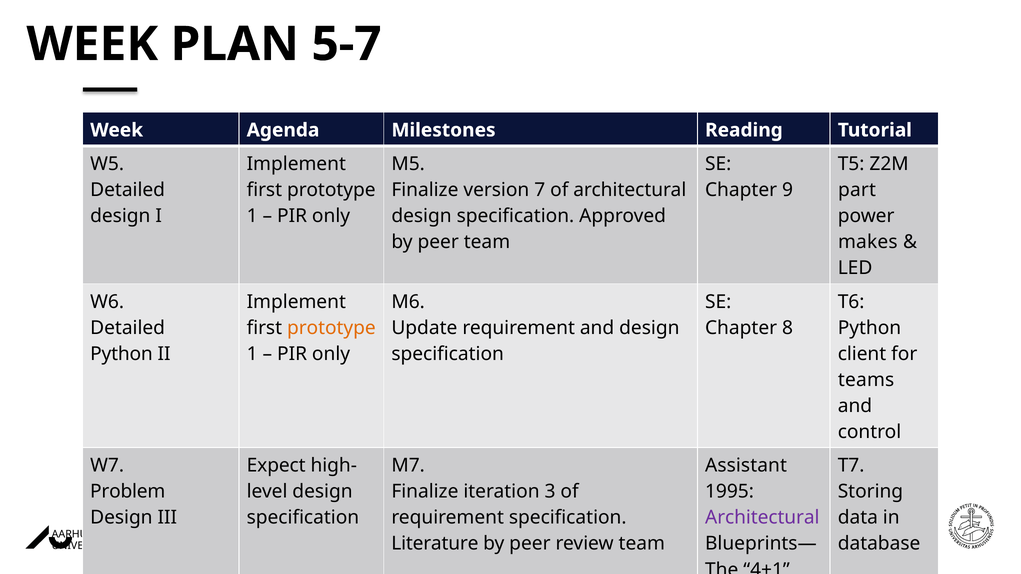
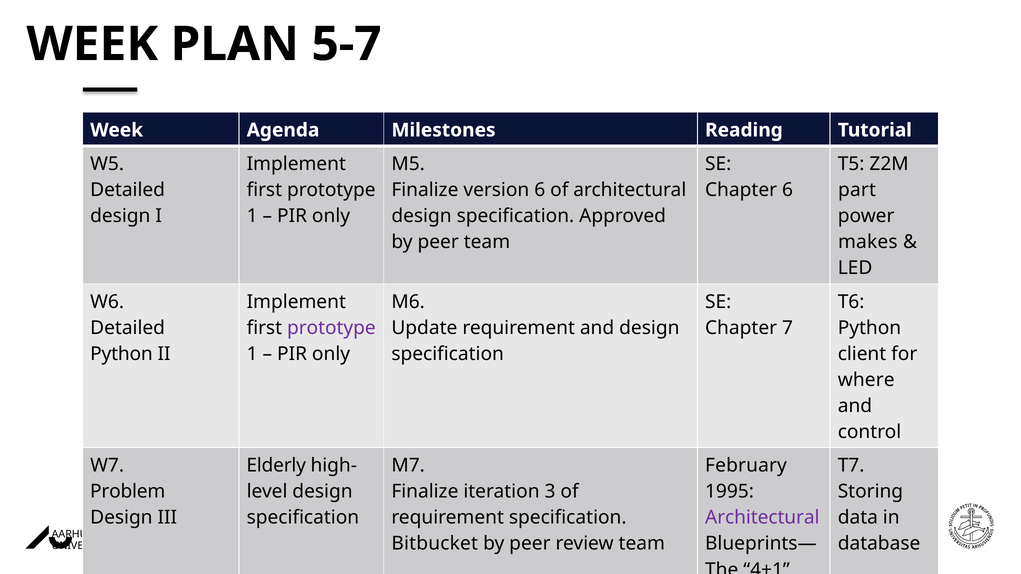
version 7: 7 -> 6 (540, 190)
Chapter 9: 9 -> 6 (787, 190)
prototype colour: orange -> purple (331, 328)
8: 8 -> 7 (787, 328)
teams: teams -> where (866, 380)
Expect: Expect -> Elderly (276, 466)
Assistant: Assistant -> February (746, 466)
Literature: Literature -> Bitbucket (435, 544)
